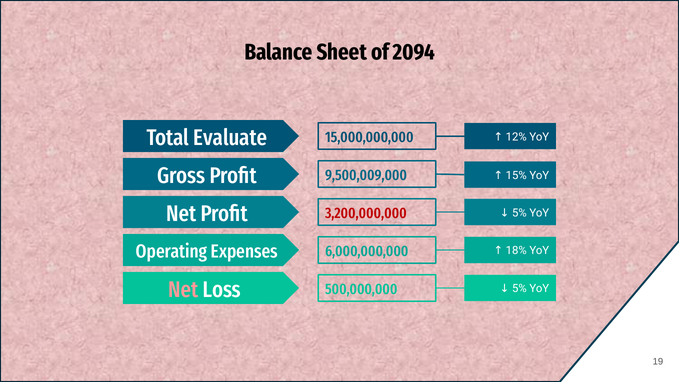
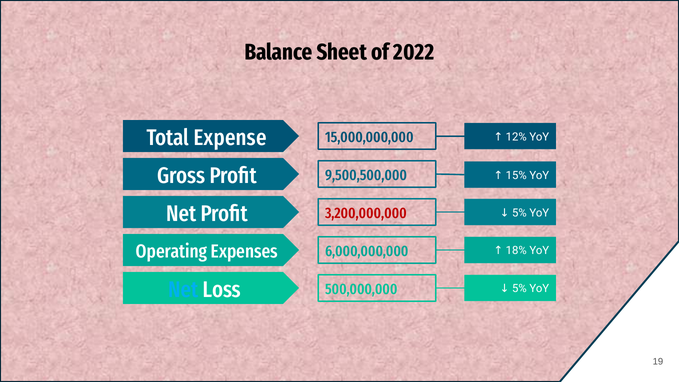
2094: 2094 -> 2022 (414, 52)
Evaluate: Evaluate -> Expense (230, 138)
9,500,009,000: 9,500,009,000 -> 9,500,500,000 (366, 175)
Net colour: pink -> light blue (184, 289)
